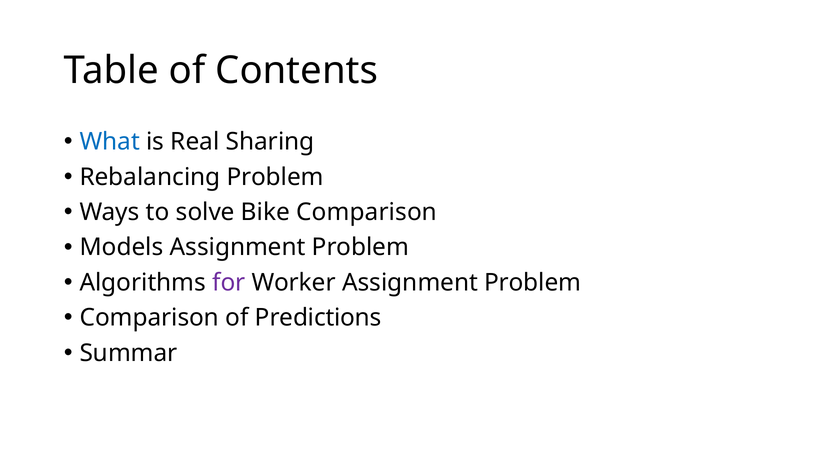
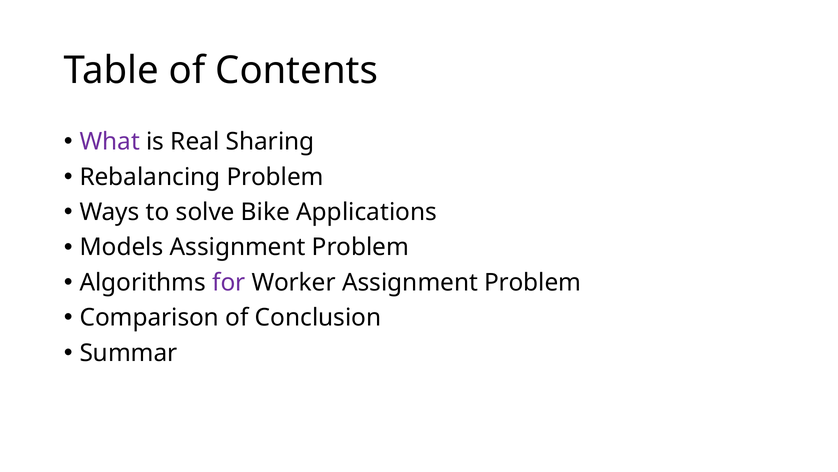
What colour: blue -> purple (110, 142)
Bike Comparison: Comparison -> Applications (367, 212)
Predictions: Predictions -> Conclusion (318, 317)
